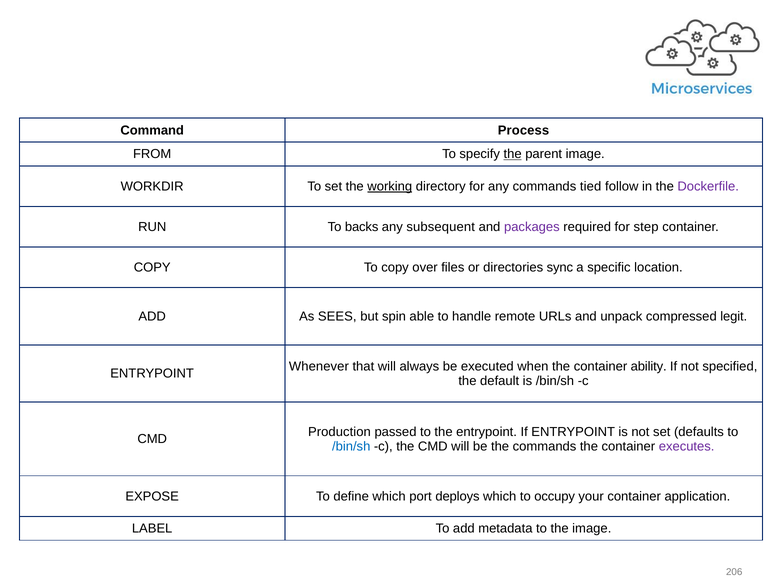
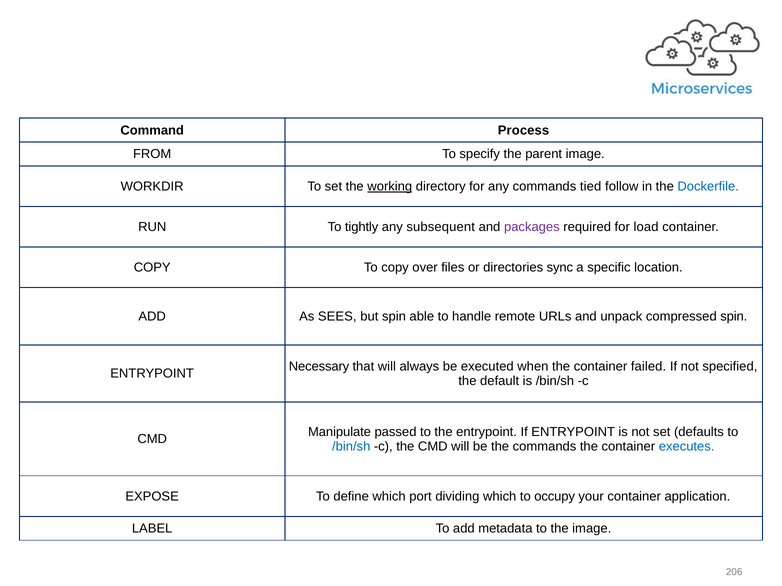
the underline: present -> none (513, 154)
Dockerfile colour: purple -> blue (708, 187)
backs: backs -> tightly (362, 227)
step: step -> load (646, 227)
compressed legit: legit -> spin (734, 317)
Whenever: Whenever -> Necessary (319, 367)
ability: ability -> failed (649, 367)
Production: Production -> Manipulate (340, 432)
executes colour: purple -> blue (687, 447)
deploys: deploys -> dividing (457, 497)
